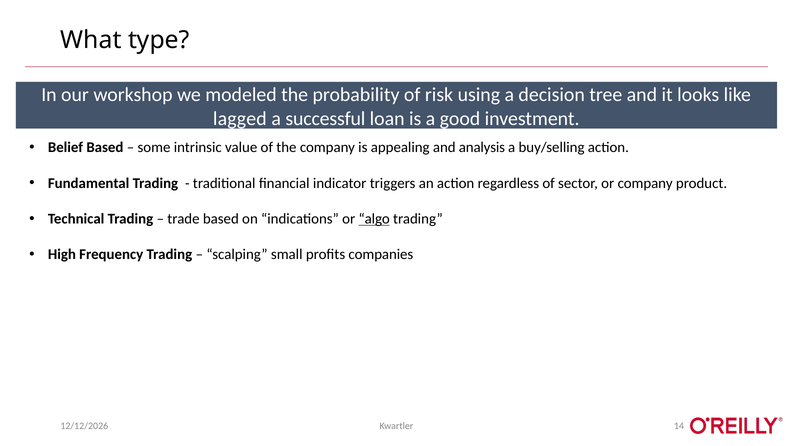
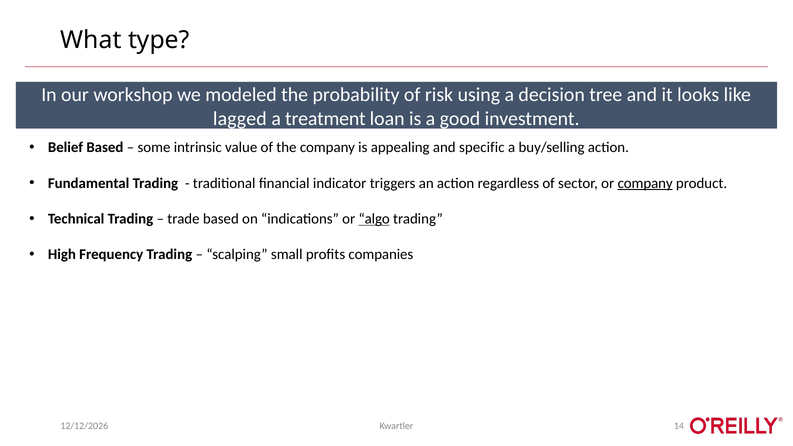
successful: successful -> treatment (325, 118)
analysis: analysis -> specific (482, 148)
company underline: none -> present (645, 183)
